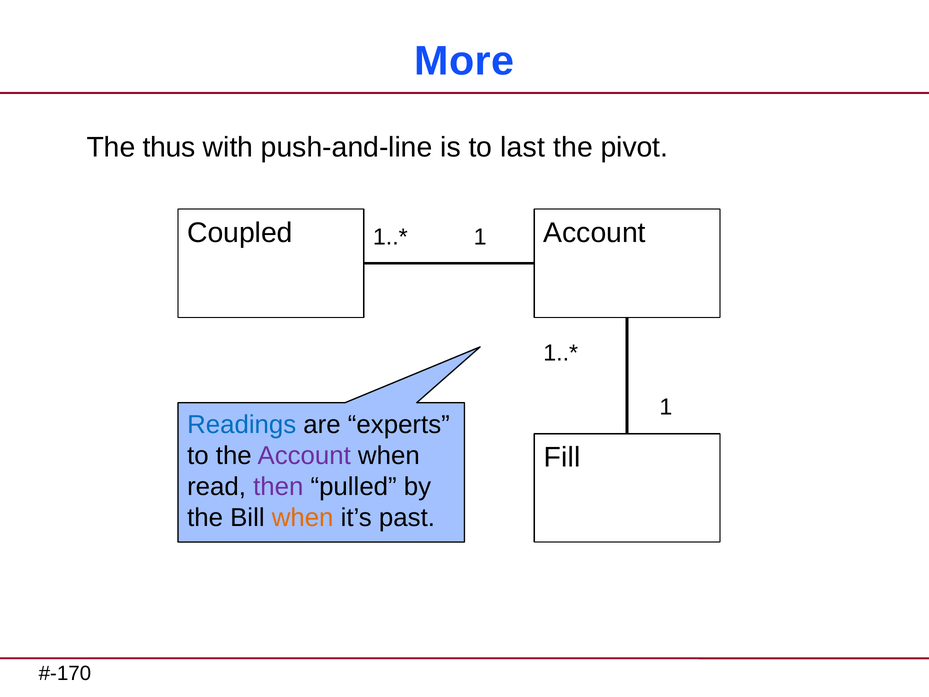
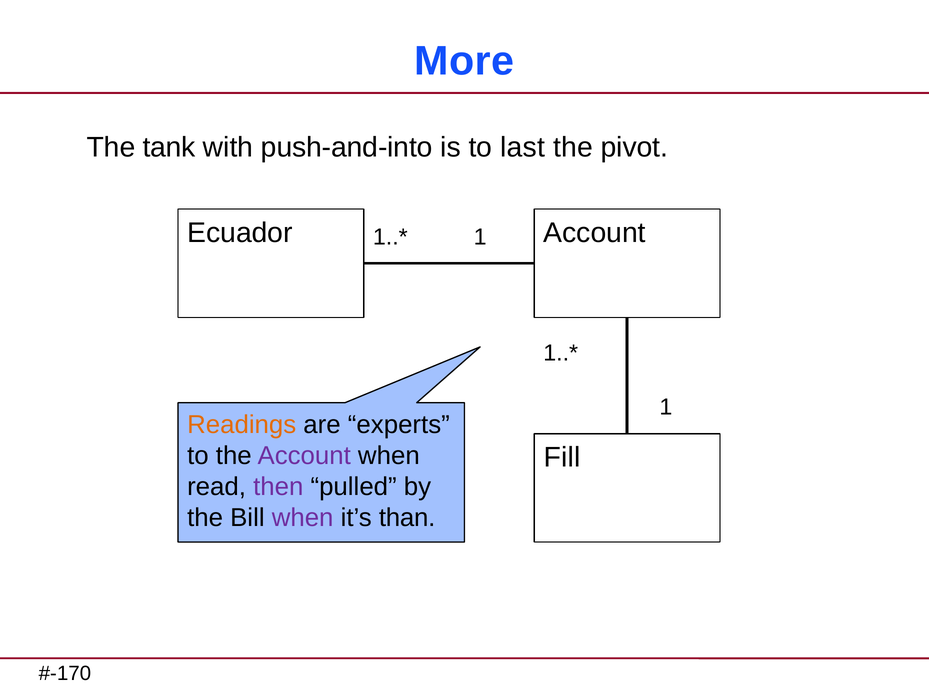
thus: thus -> tank (169, 147)
push-and-line: push-and-line -> push-and-into (347, 147)
Coupled: Coupled -> Ecuador (240, 233)
Readings colour: blue -> orange (242, 424)
when colour: orange -> purple (303, 517)
past: past -> than (407, 517)
